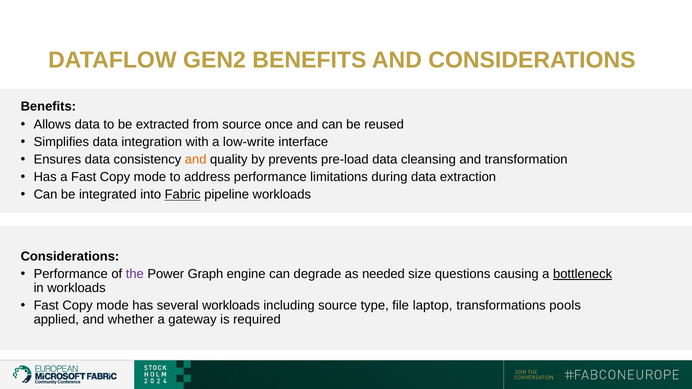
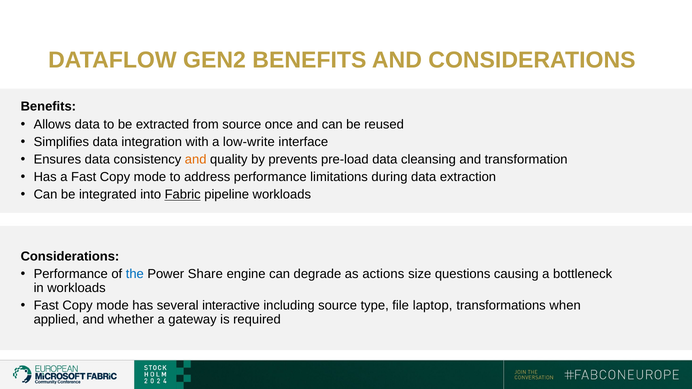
the colour: purple -> blue (135, 274)
Graph: Graph -> Share (205, 274)
needed: needed -> actions (383, 274)
bottleneck underline: present -> none (583, 274)
several workloads: workloads -> interactive (231, 306)
pools: pools -> when (565, 306)
